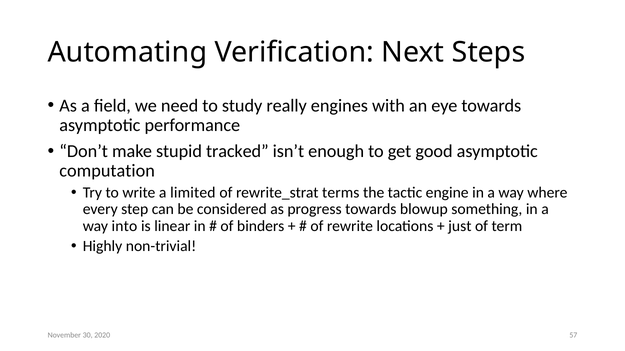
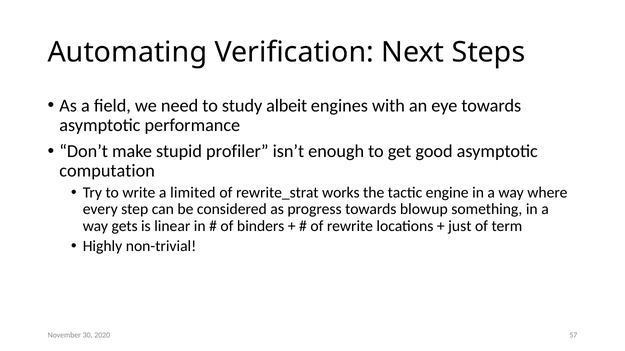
really: really -> albeit (287, 106)
tracked: tracked -> profiler (237, 152)
terms: terms -> works (341, 193)
into: into -> gets (125, 227)
